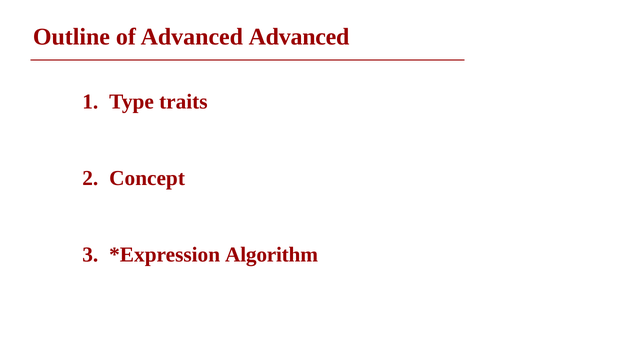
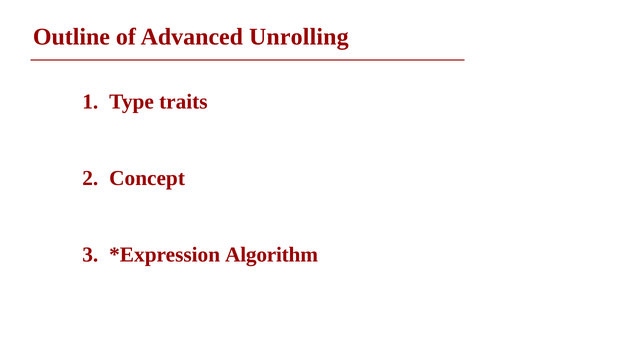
Advanced Advanced: Advanced -> Unrolling (299, 37)
